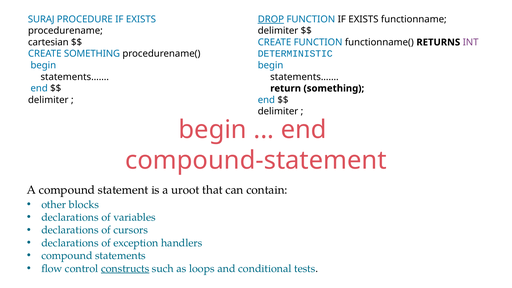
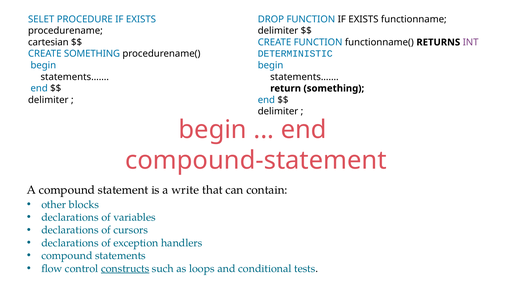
SURAJ: SURAJ -> SELET (41, 19)
DROP underline: present -> none (271, 19)
uroot: uroot -> write (185, 190)
